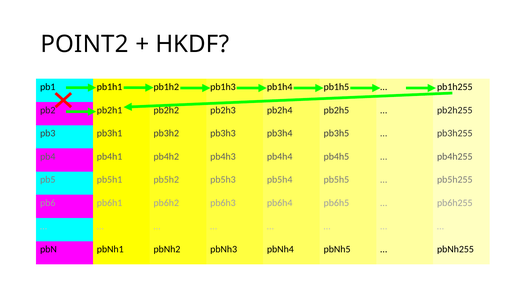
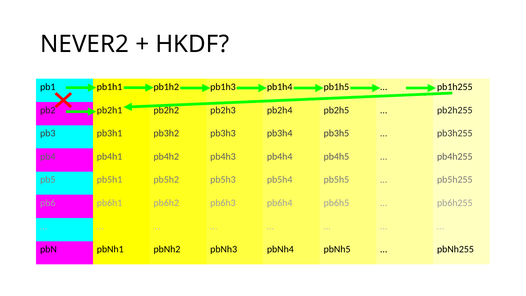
POINT2: POINT2 -> NEVER2 (85, 44)
